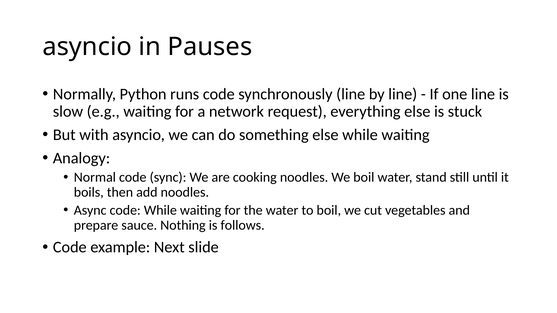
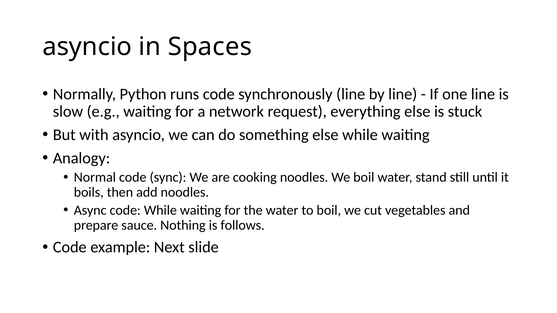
Pauses: Pauses -> Spaces (210, 47)
